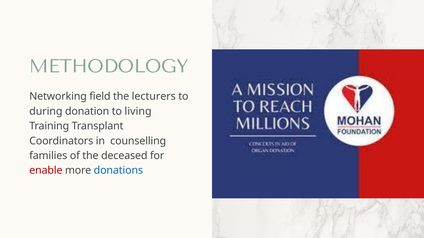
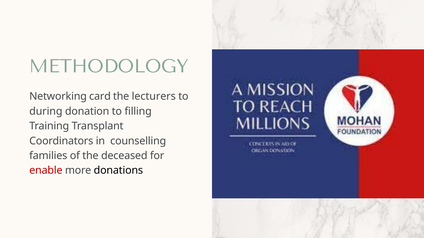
field: field -> card (100, 97)
living: living -> filling (138, 111)
donations colour: blue -> black (118, 171)
